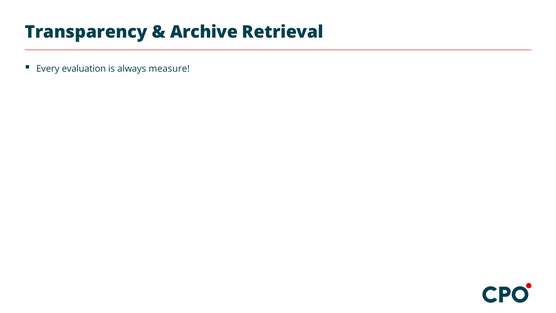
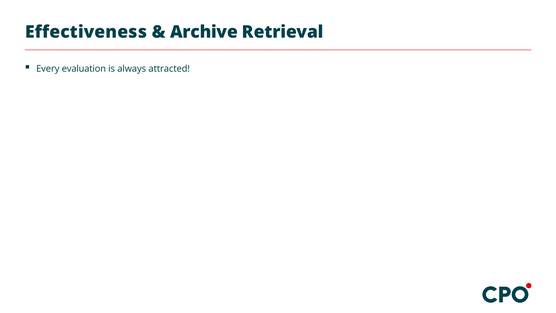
Transparency: Transparency -> Effectiveness (86, 32)
measure: measure -> attracted (169, 69)
